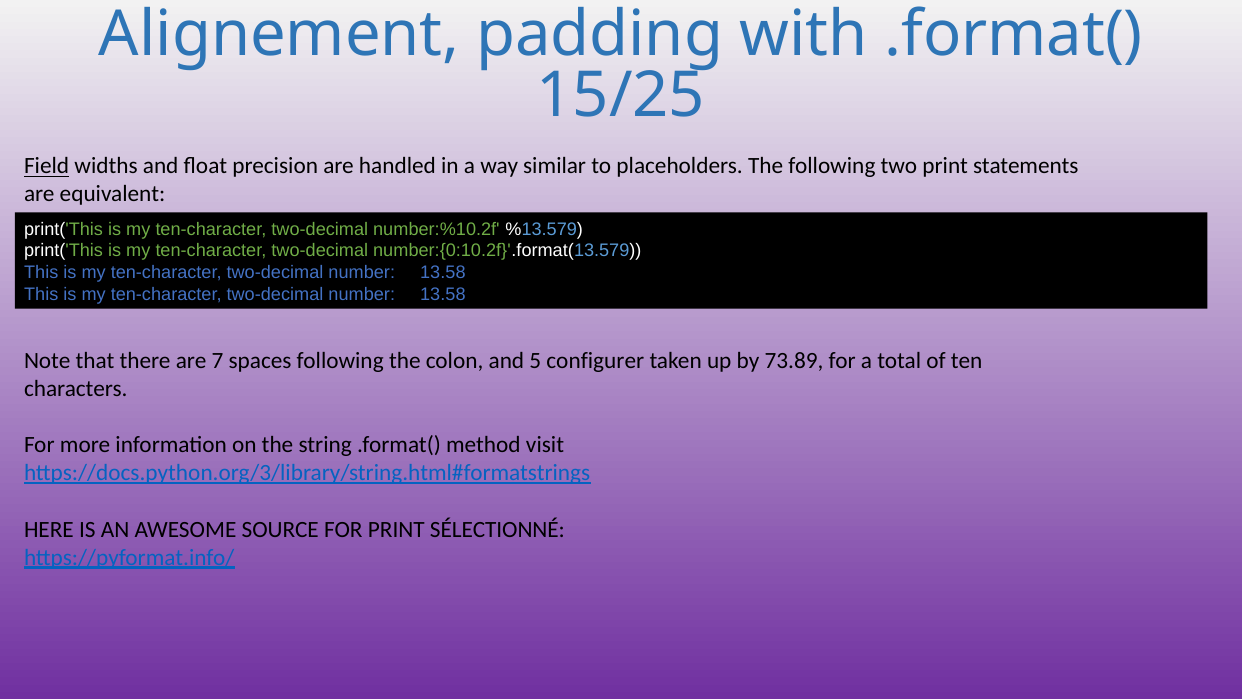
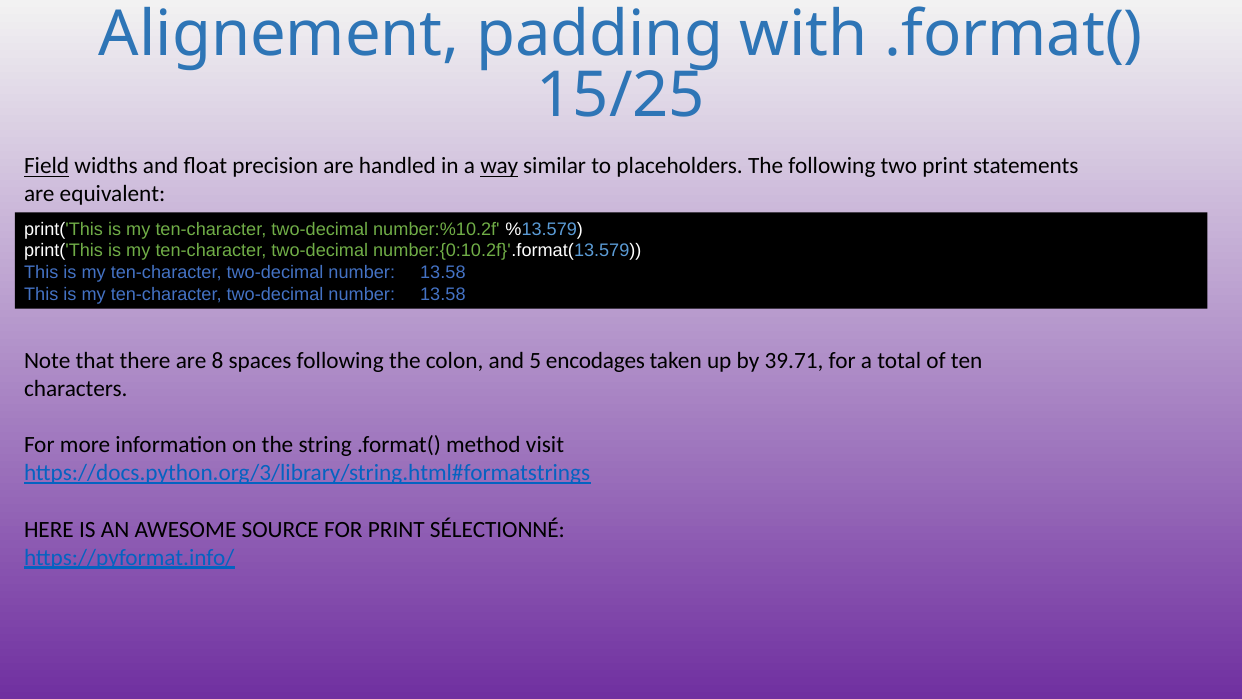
way underline: none -> present (499, 166)
7: 7 -> 8 (218, 361)
configurer: configurer -> encodages (595, 361)
73.89: 73.89 -> 39.71 (794, 361)
